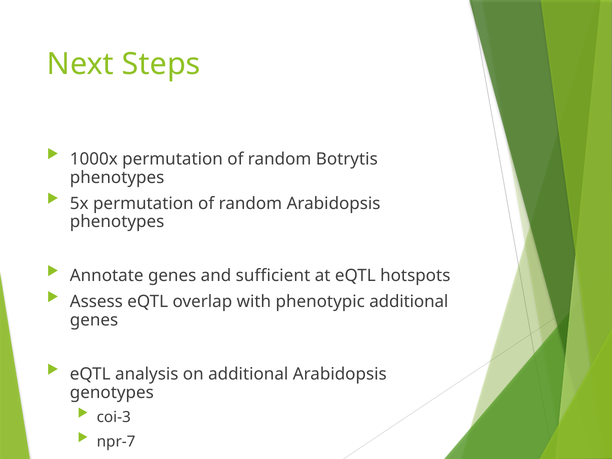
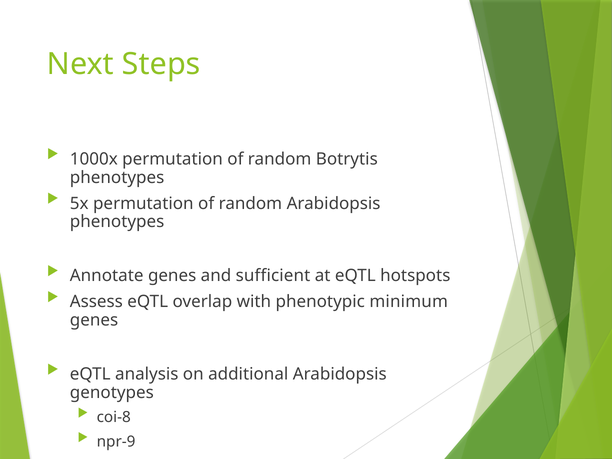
phenotypic additional: additional -> minimum (409, 302)
coi-3: coi-3 -> coi-8 (114, 417)
npr-7: npr-7 -> npr-9 (116, 442)
